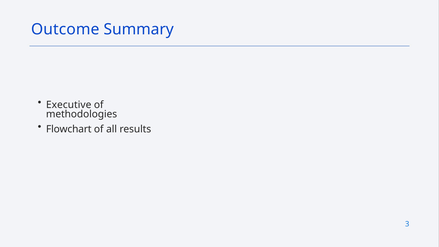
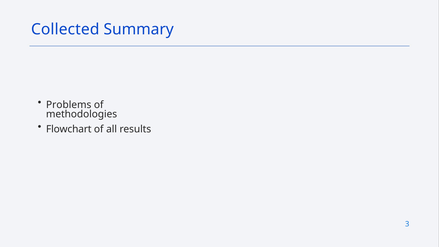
Outcome: Outcome -> Collected (65, 29)
Executive: Executive -> Problems (69, 105)
